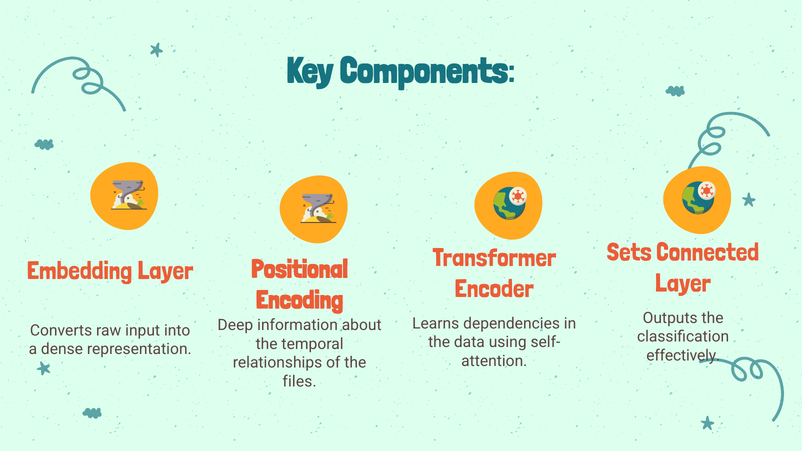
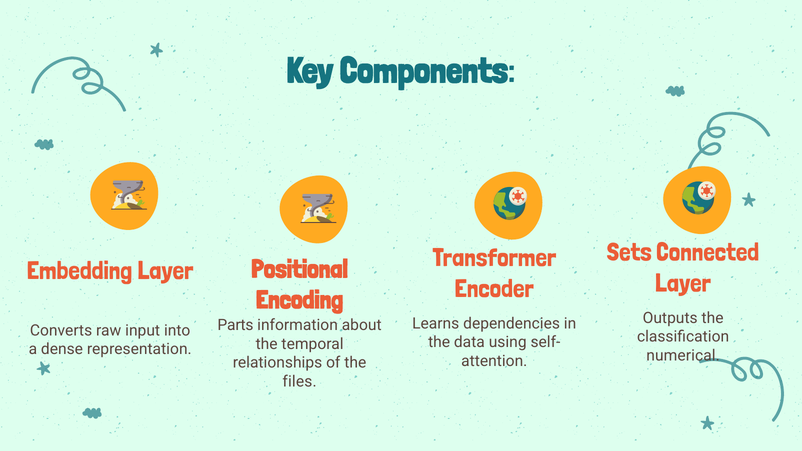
Deep: Deep -> Parts (235, 325)
effectively: effectively -> numerical (683, 356)
